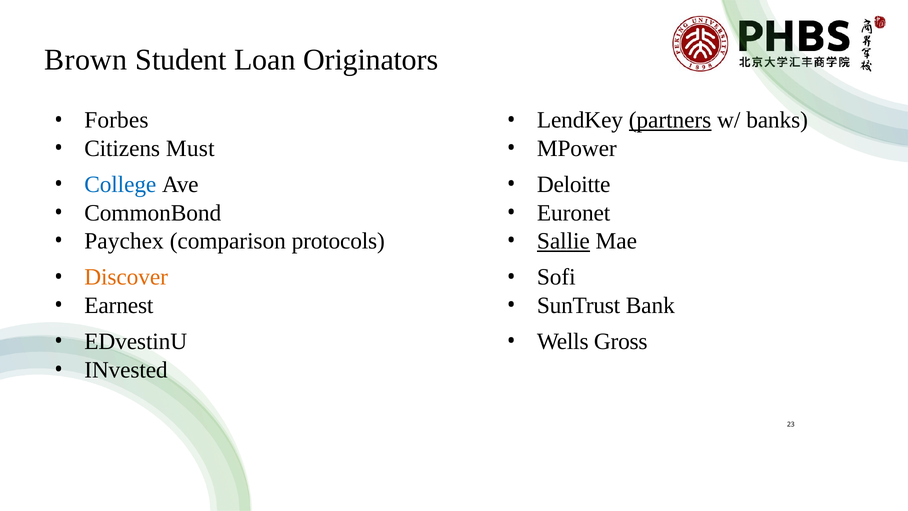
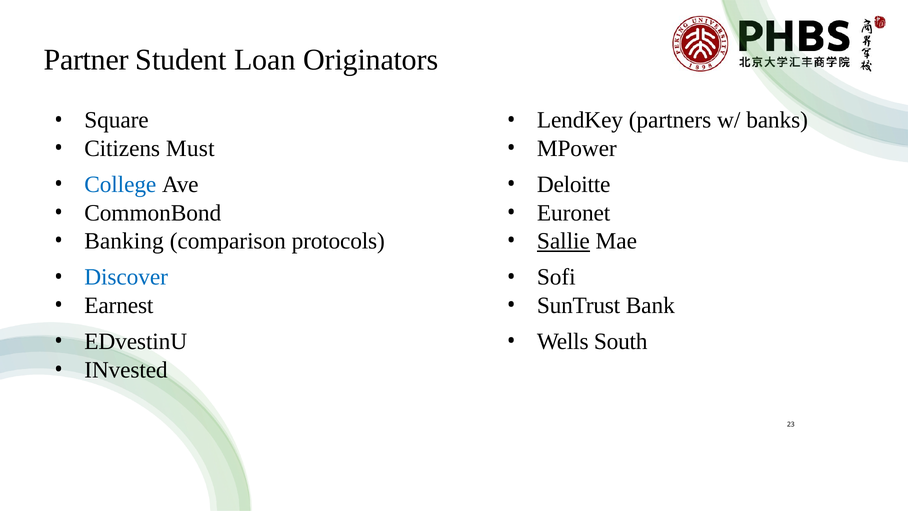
Brown: Brown -> Partner (86, 60)
Forbes: Forbes -> Square (116, 120)
partners underline: present -> none (670, 120)
Paychex: Paychex -> Banking (124, 241)
Discover colour: orange -> blue (126, 277)
Gross: Gross -> South (621, 341)
